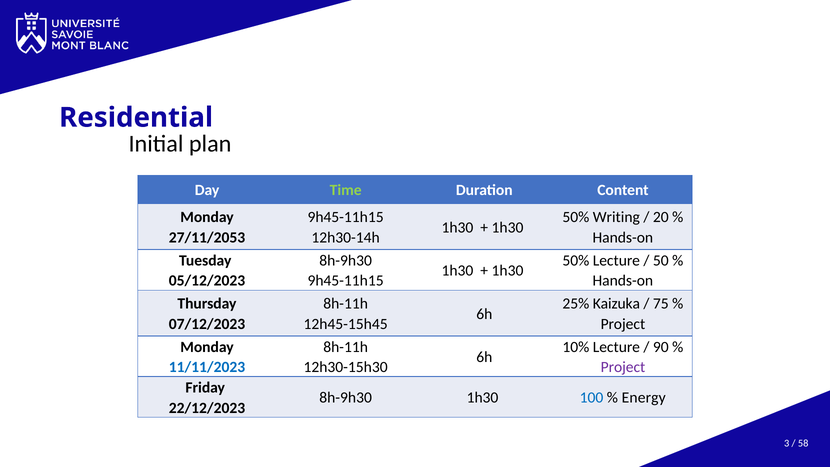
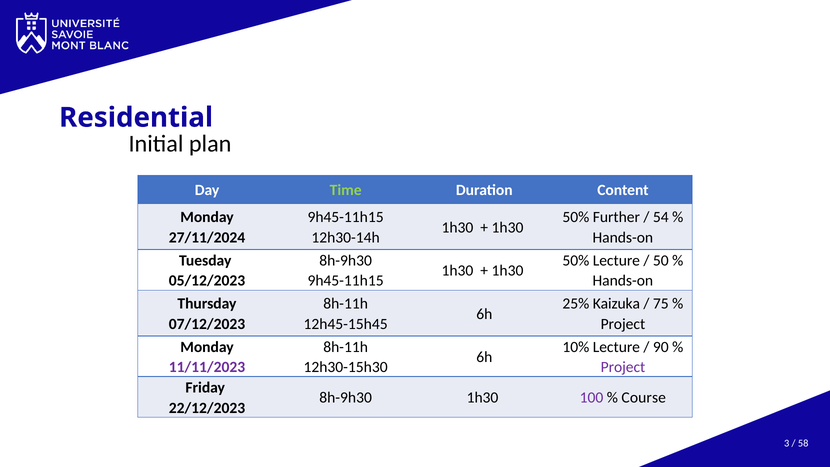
Writing: Writing -> Further (616, 217)
20: 20 -> 54 (661, 217)
27/11/2053: 27/11/2053 -> 27/11/2024 (207, 238)
11/11/2023 colour: blue -> purple (207, 367)
100 colour: blue -> purple (592, 398)
Energy: Energy -> Course (644, 398)
